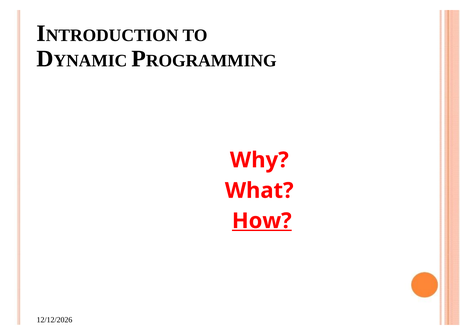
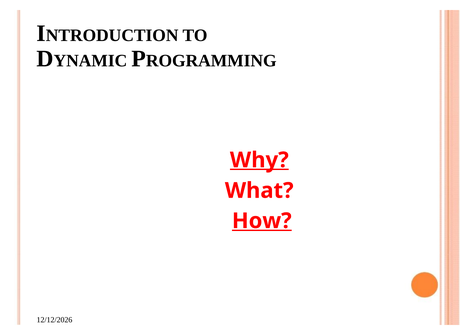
Why underline: none -> present (259, 160)
